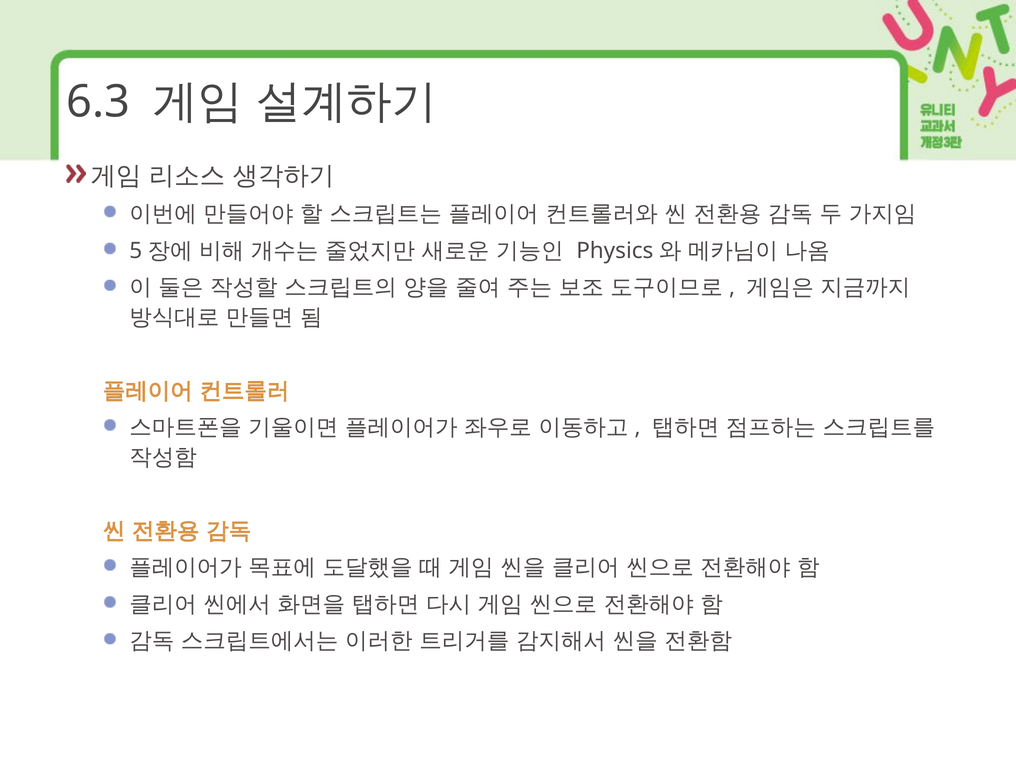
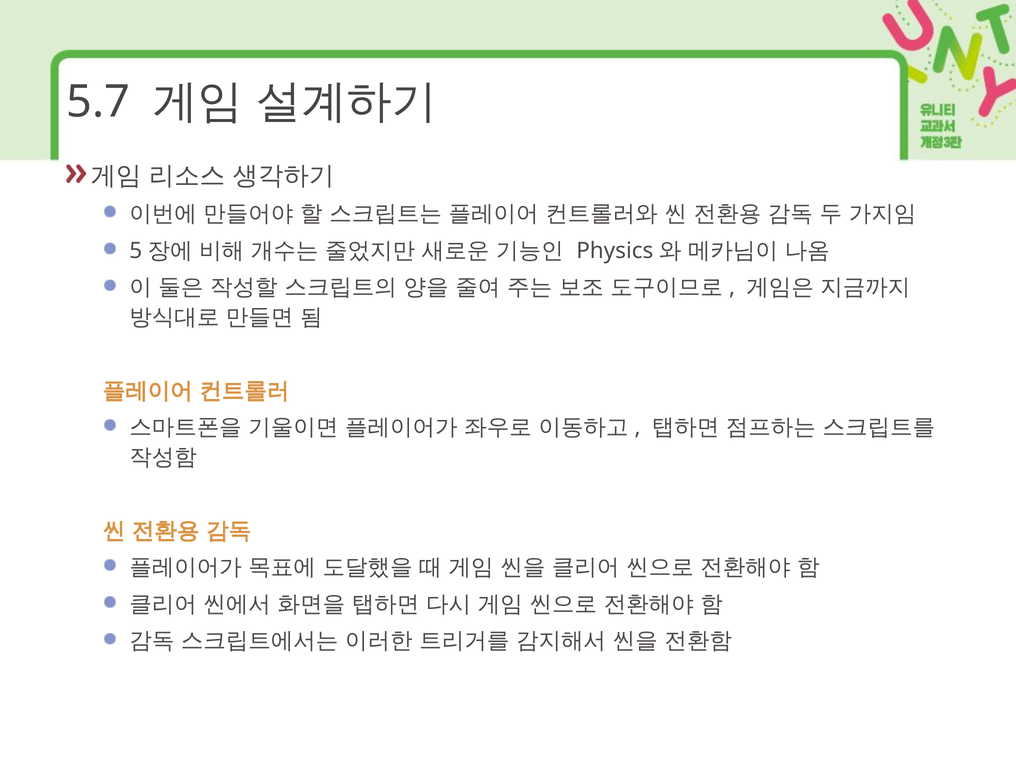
6.3: 6.3 -> 5.7 (98, 102)
